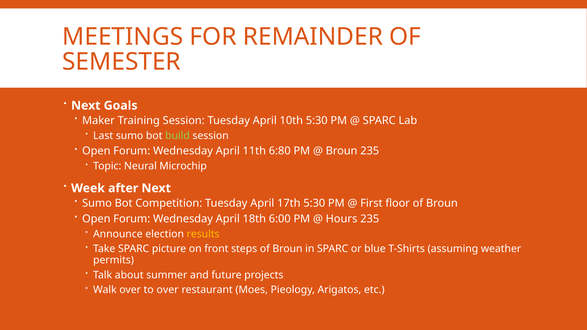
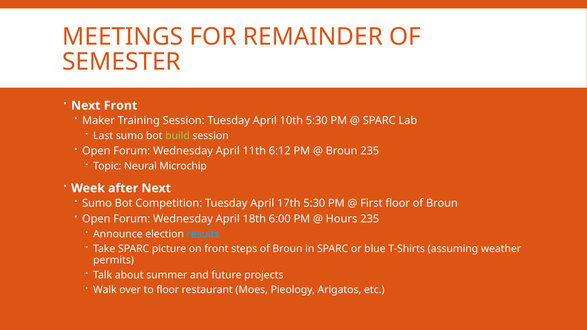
Next Goals: Goals -> Front (121, 106)
6:80: 6:80 -> 6:12 (280, 151)
results colour: yellow -> light blue (203, 234)
to over: over -> floor (168, 290)
